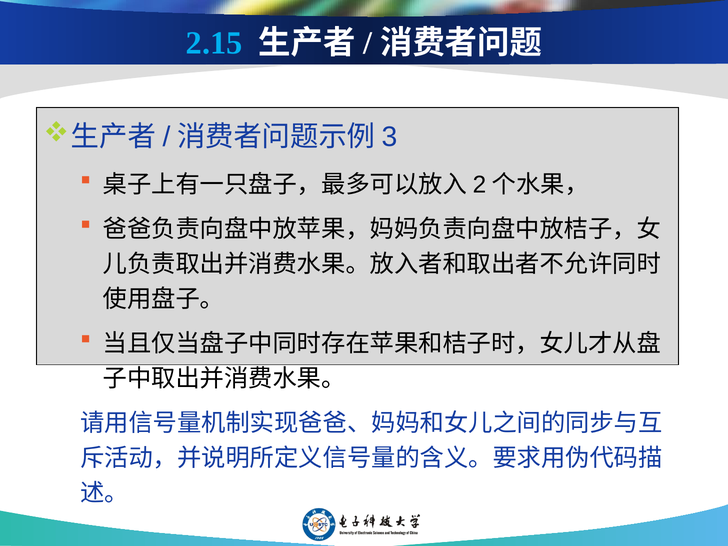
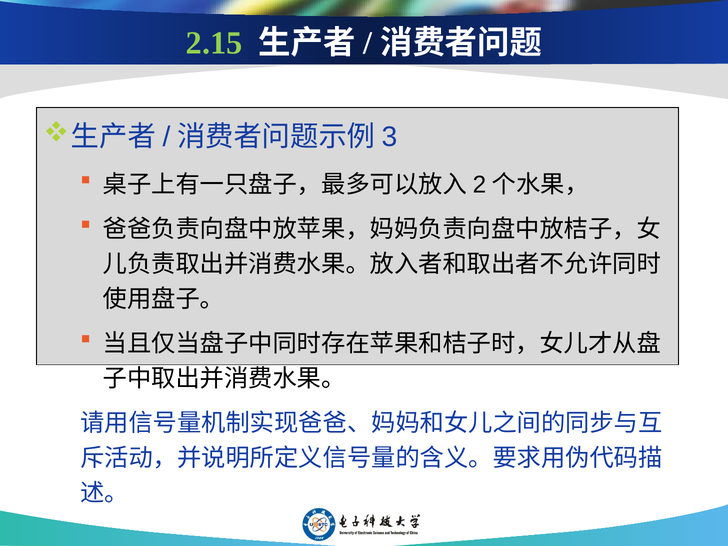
2.15 colour: light blue -> light green (214, 43)
